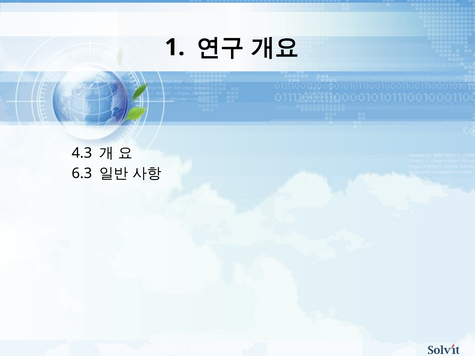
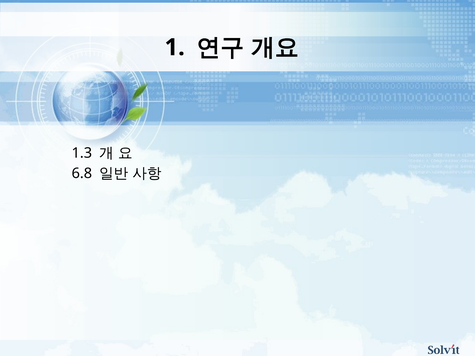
4.3: 4.3 -> 1.3 (82, 153)
6.3: 6.3 -> 6.8 (82, 174)
